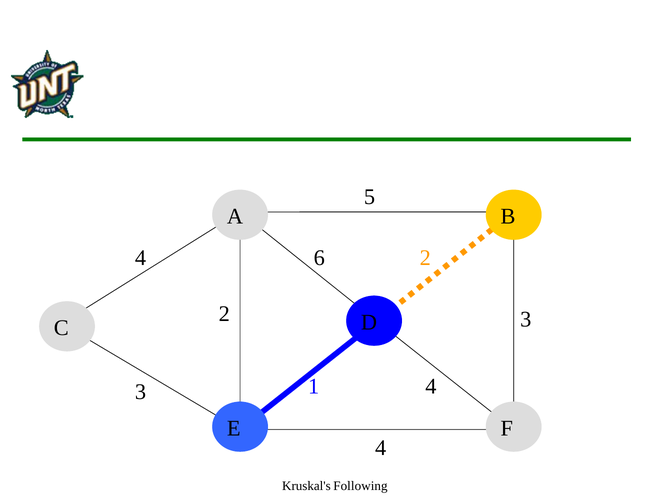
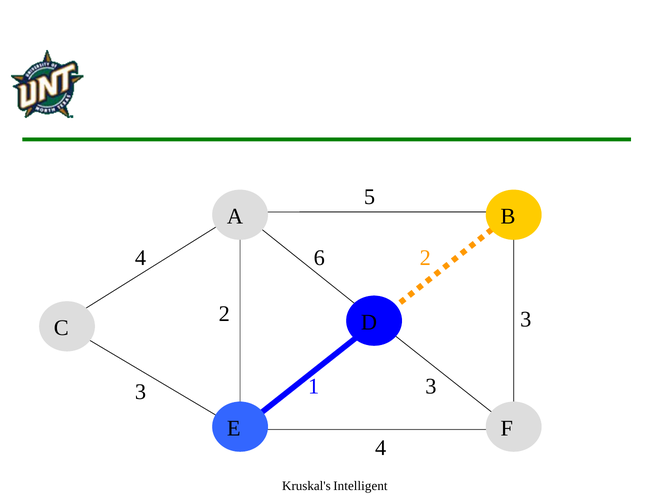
1 4: 4 -> 3 (431, 387)
Following: Following -> Intelligent (360, 487)
